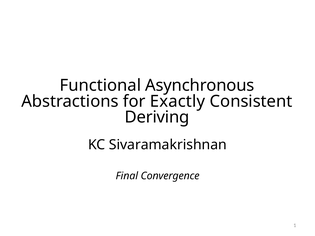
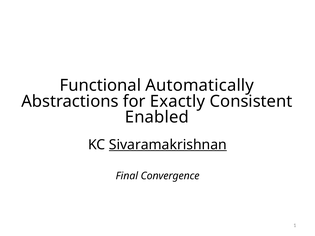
Asynchronous: Asynchronous -> Automatically (200, 85)
Deriving: Deriving -> Enabled (157, 117)
Sivaramakrishnan underline: none -> present (168, 145)
